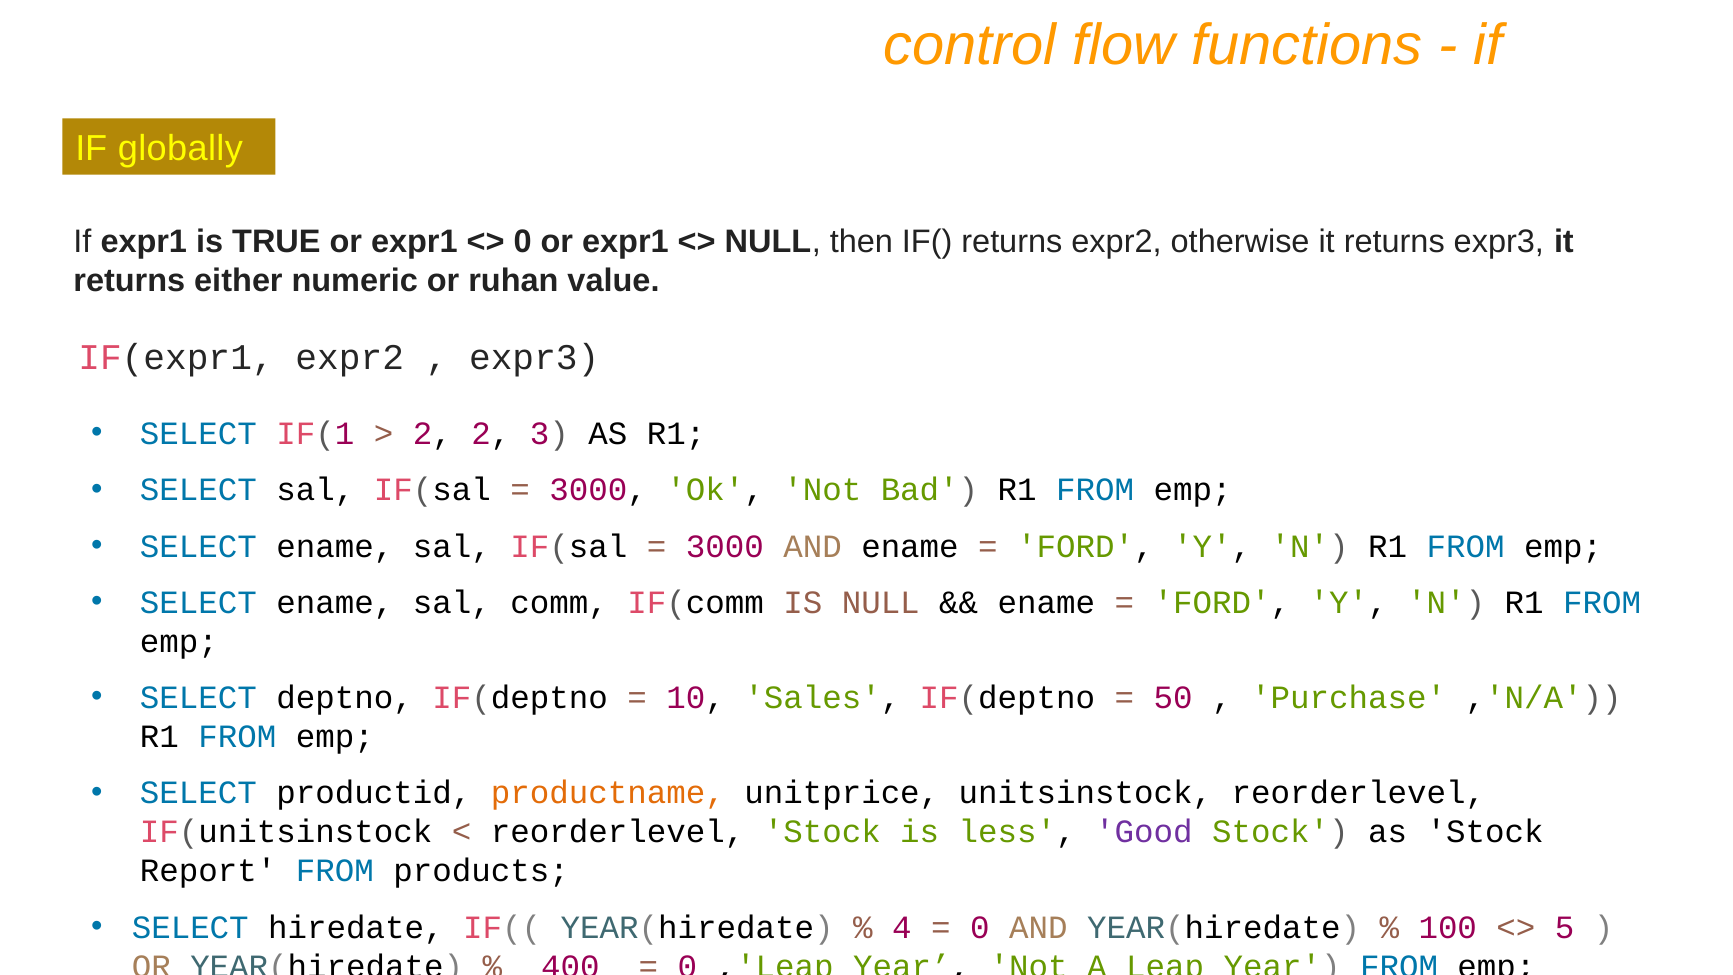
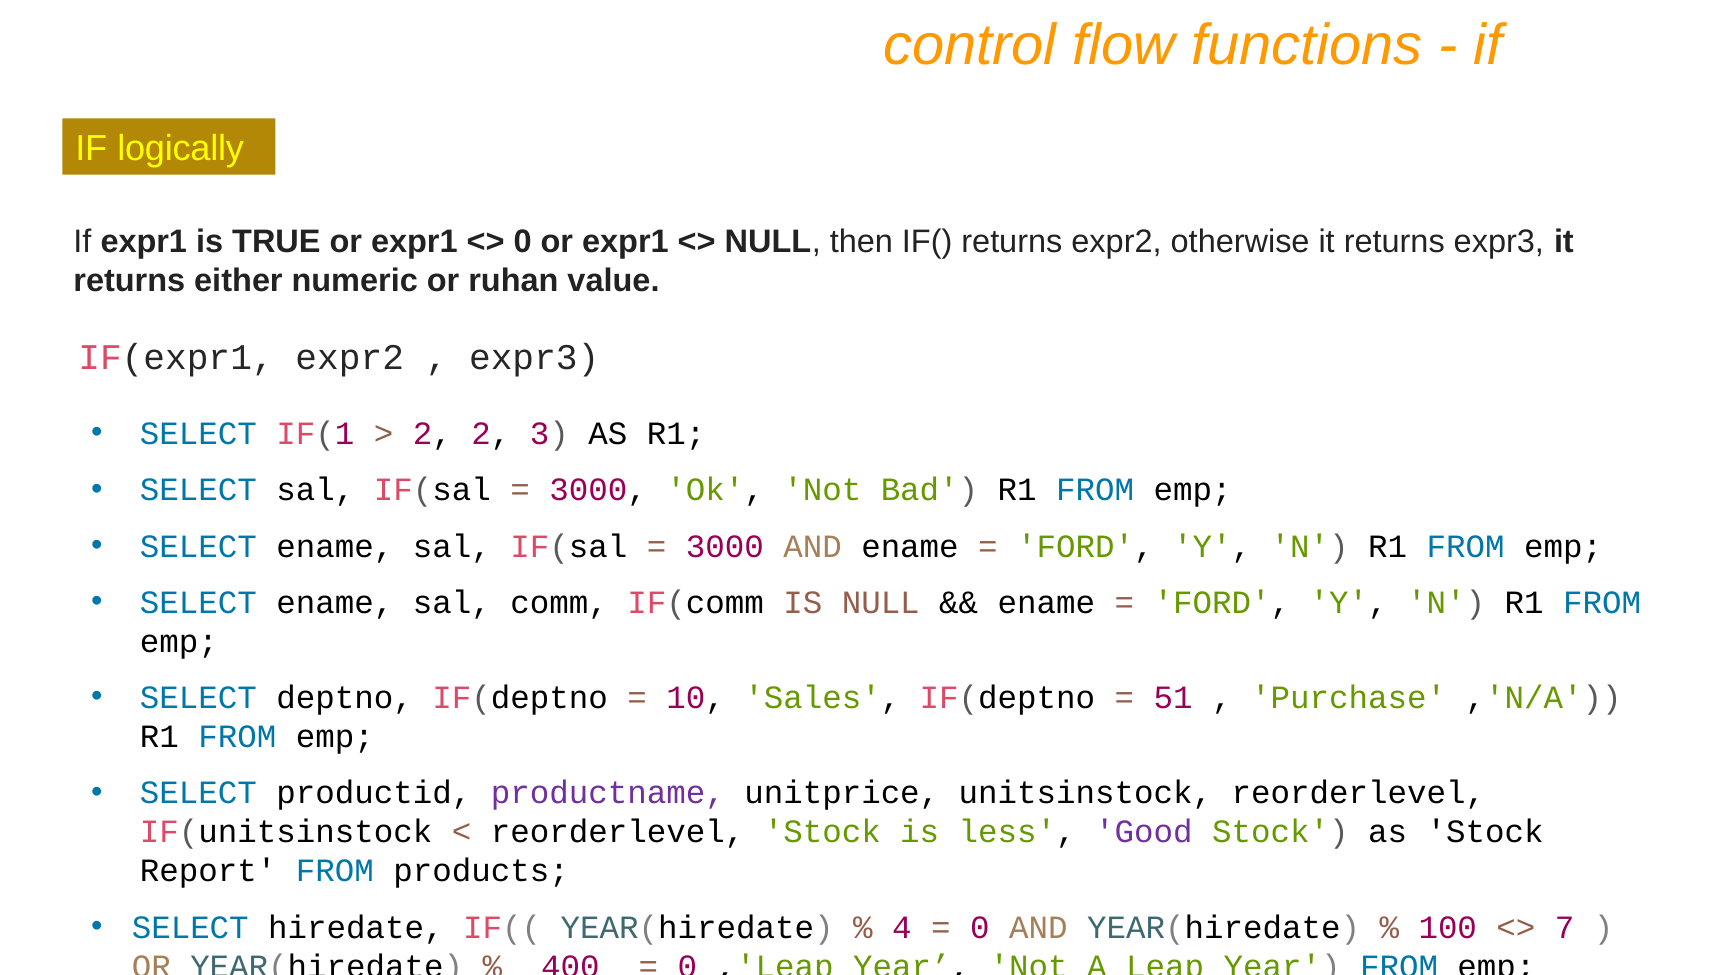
globally: globally -> logically (181, 149)
50: 50 -> 51 (1173, 698)
productname colour: orange -> purple (608, 793)
5: 5 -> 7 (1565, 927)
